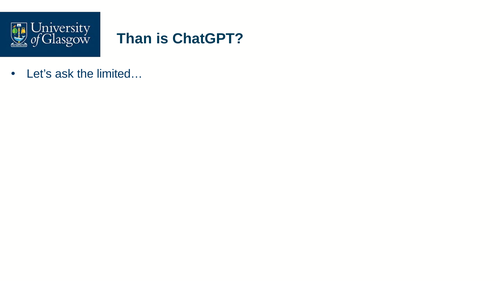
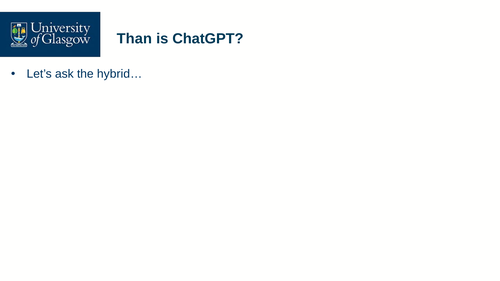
limited…: limited… -> hybrid… (120, 74)
